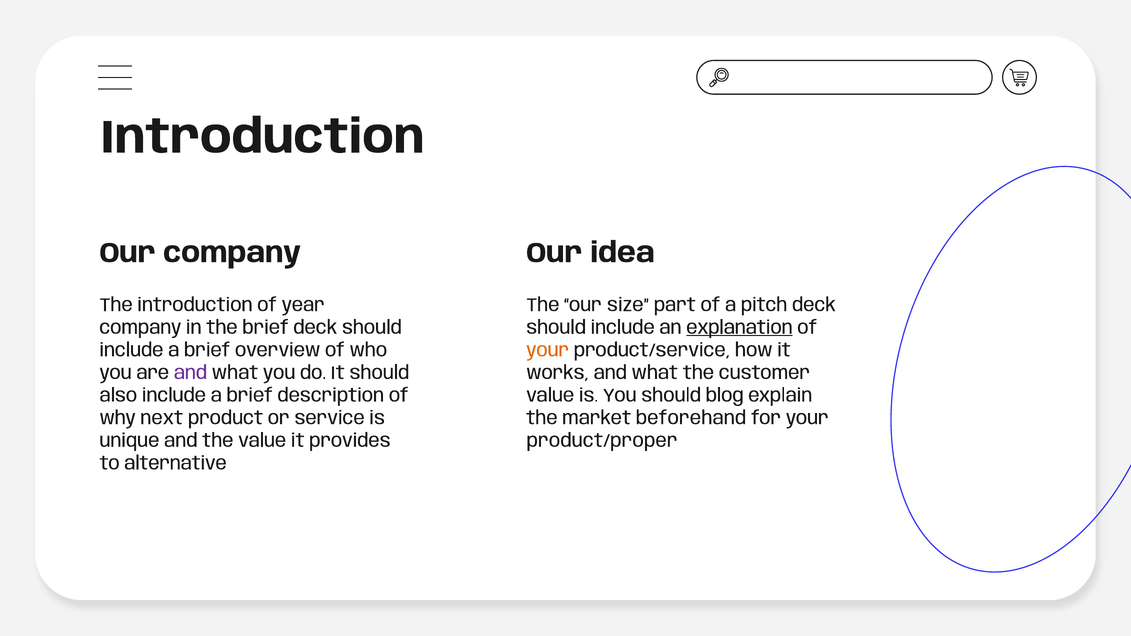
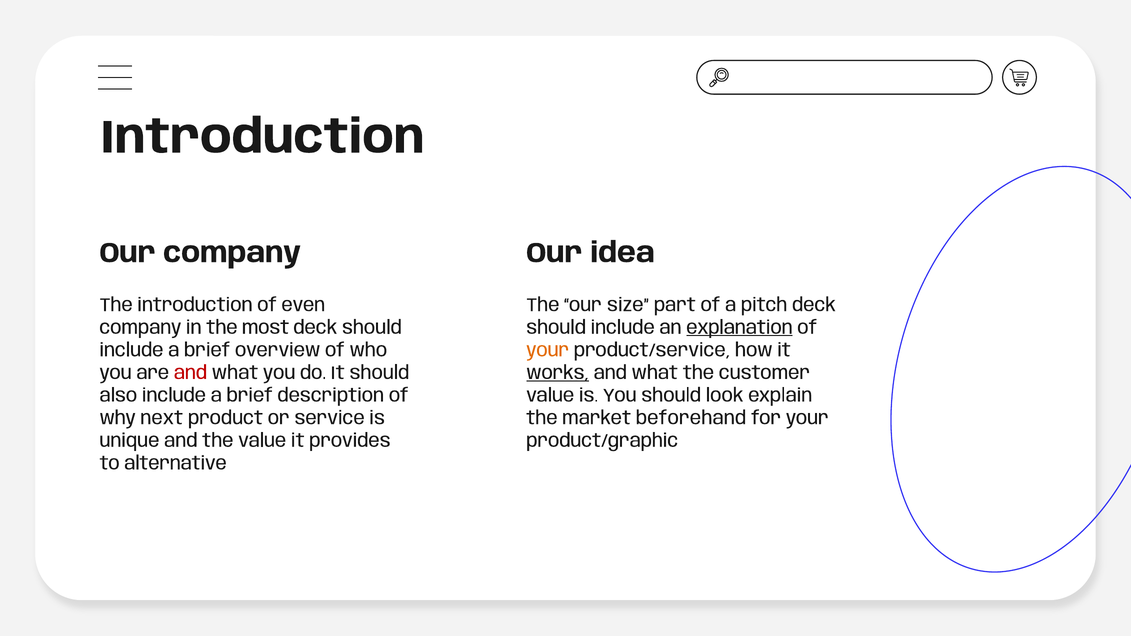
year: year -> even (303, 305)
the brief: brief -> most (266, 328)
and colour: purple -> red (190, 373)
works underline: none -> present (558, 373)
blog: blog -> look (725, 396)
product/proper: product/proper -> product/graphic (602, 441)
